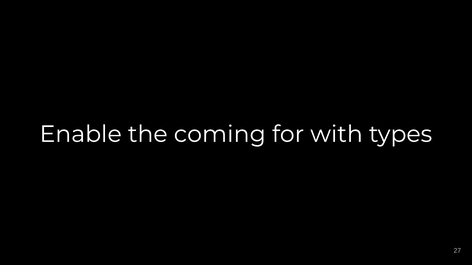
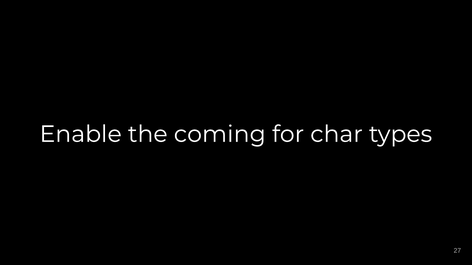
with: with -> char (337, 134)
